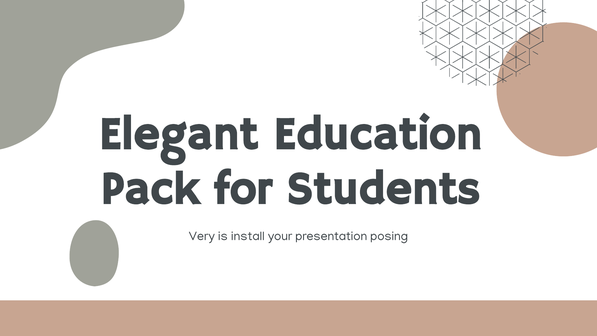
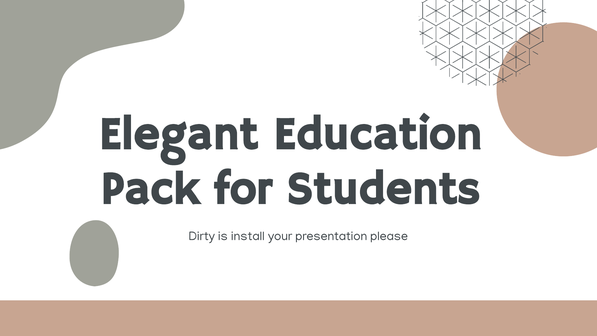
Very: Very -> Dirty (202, 236)
posing: posing -> please (389, 236)
